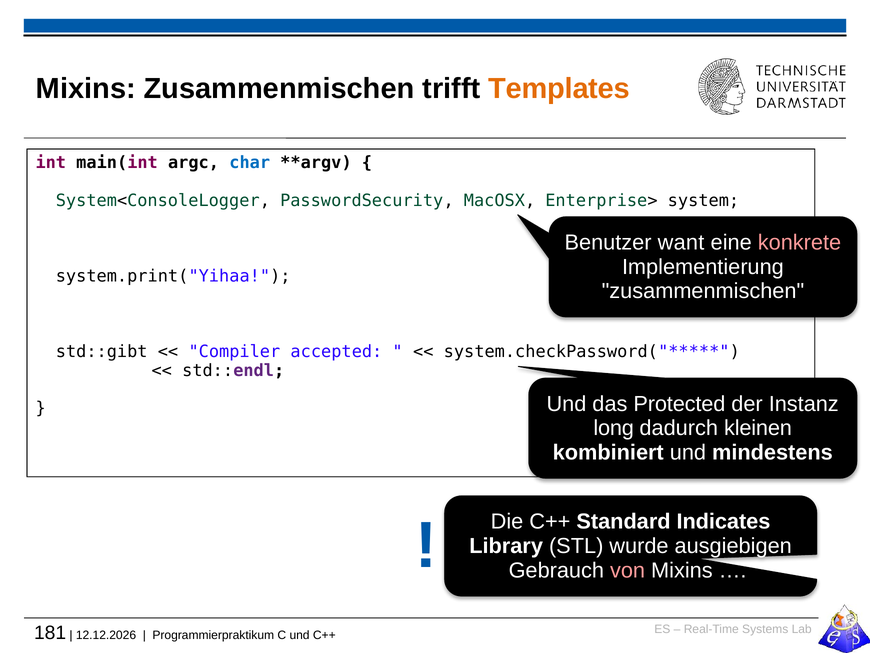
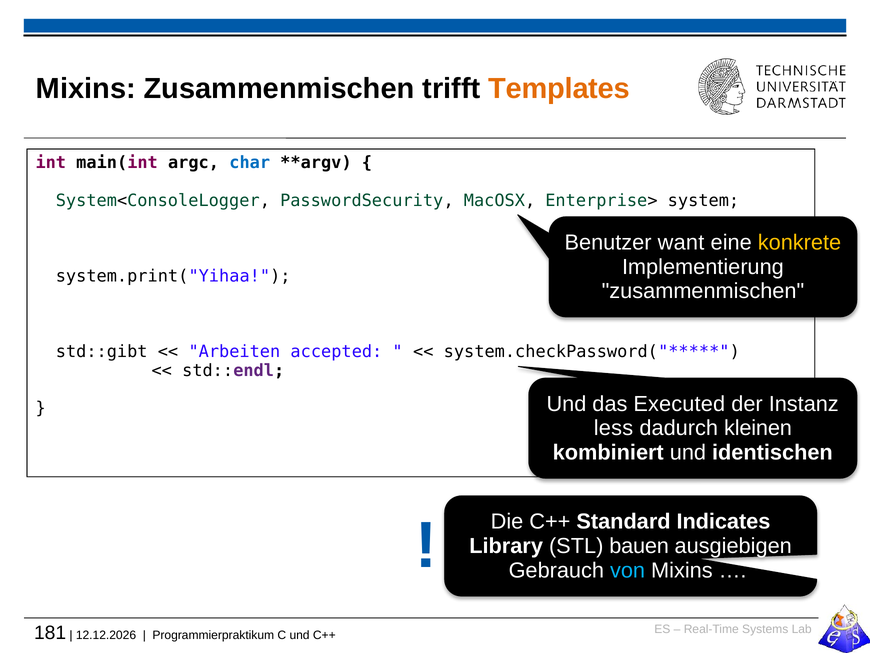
konkrete colour: pink -> yellow (799, 242)
Compiler: Compiler -> Arbeiten (234, 351)
Protected: Protected -> Executed (679, 404)
long: long -> less (613, 428)
mindestens: mindestens -> identischen (772, 452)
wurde: wurde -> bauen (639, 546)
von colour: pink -> light blue (628, 570)
